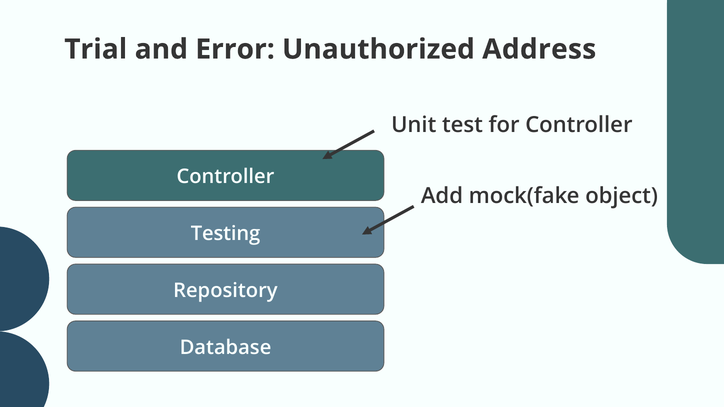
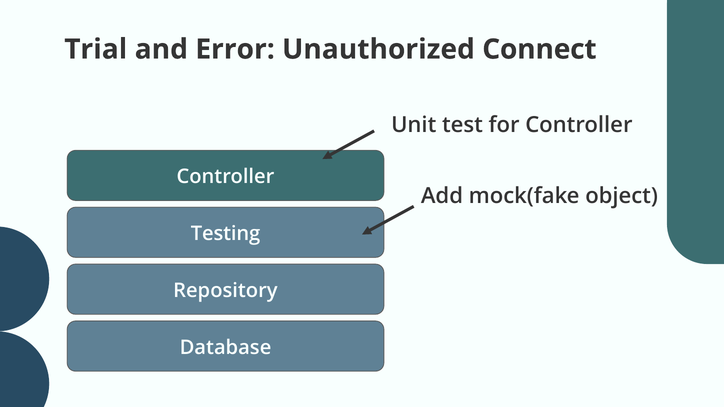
Address: Address -> Connect (539, 49)
